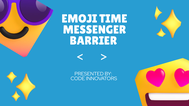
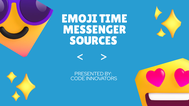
BARRIER: BARRIER -> SOURCES (93, 41)
